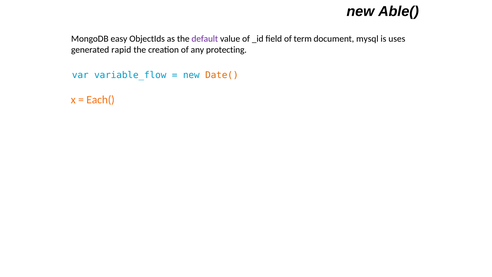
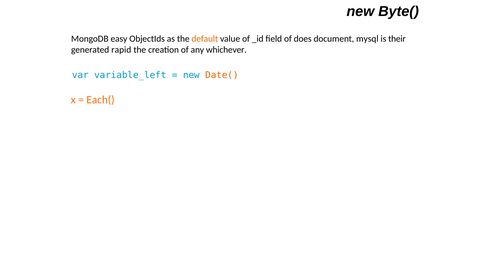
Able(: Able( -> Byte( (399, 11)
default colour: purple -> orange (205, 39)
term: term -> does (303, 39)
uses: uses -> their (397, 39)
protecting: protecting -> whichever (226, 50)
variable_flow: variable_flow -> variable_left (130, 75)
